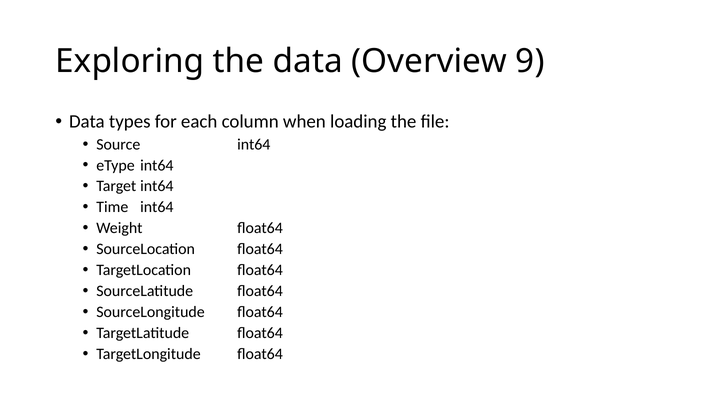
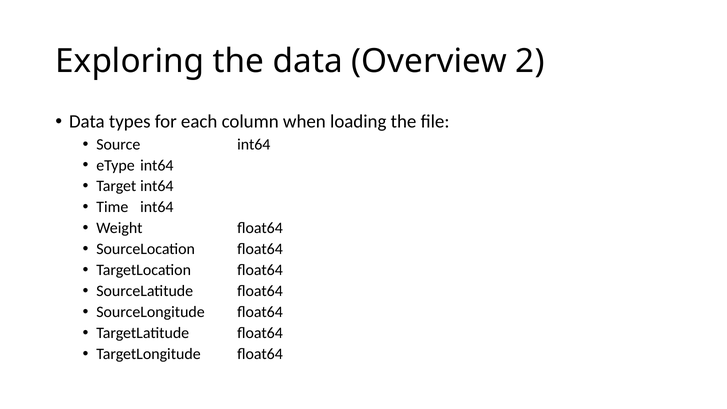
9: 9 -> 2 (530, 61)
